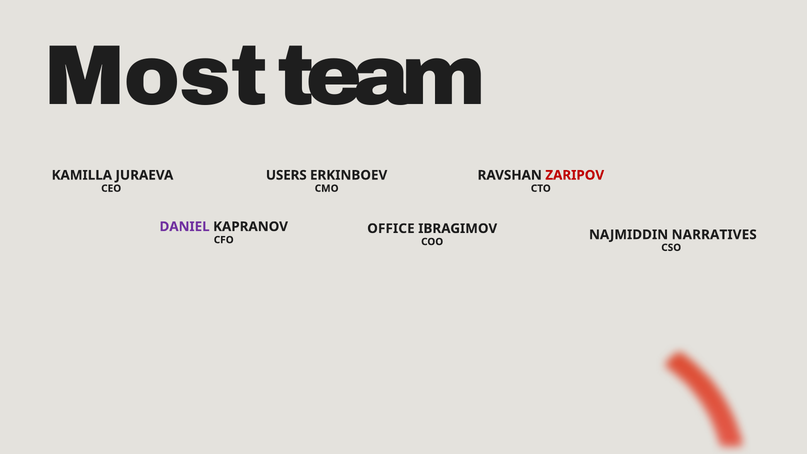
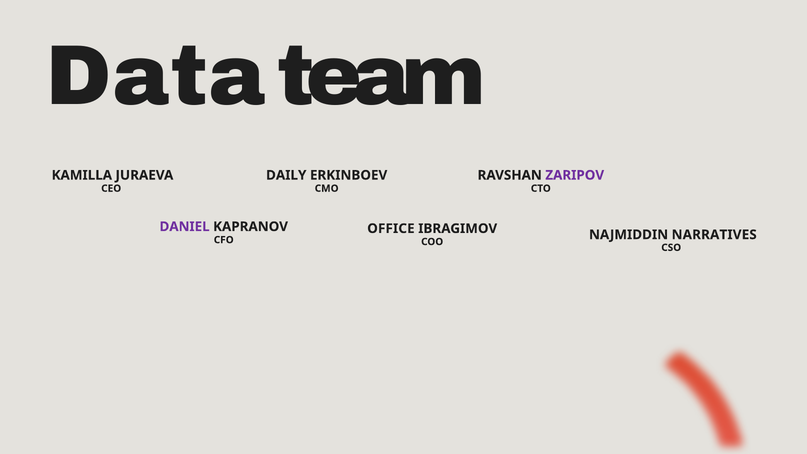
Most: Most -> Data (155, 76)
USERS: USERS -> DAILY (286, 175)
ZARIPOV colour: red -> purple (575, 175)
